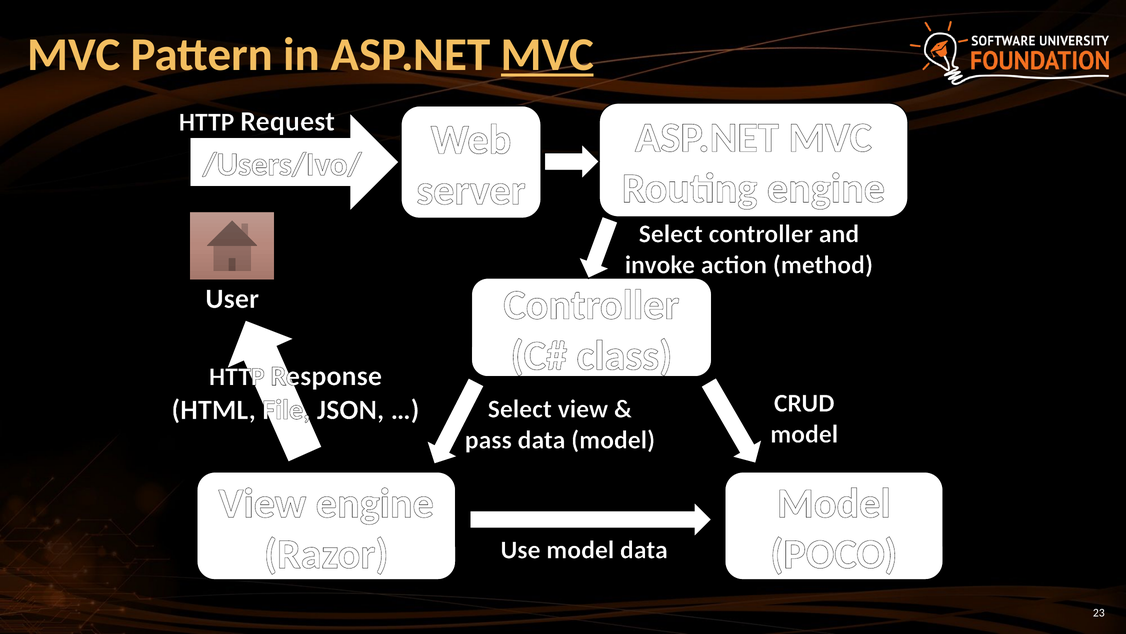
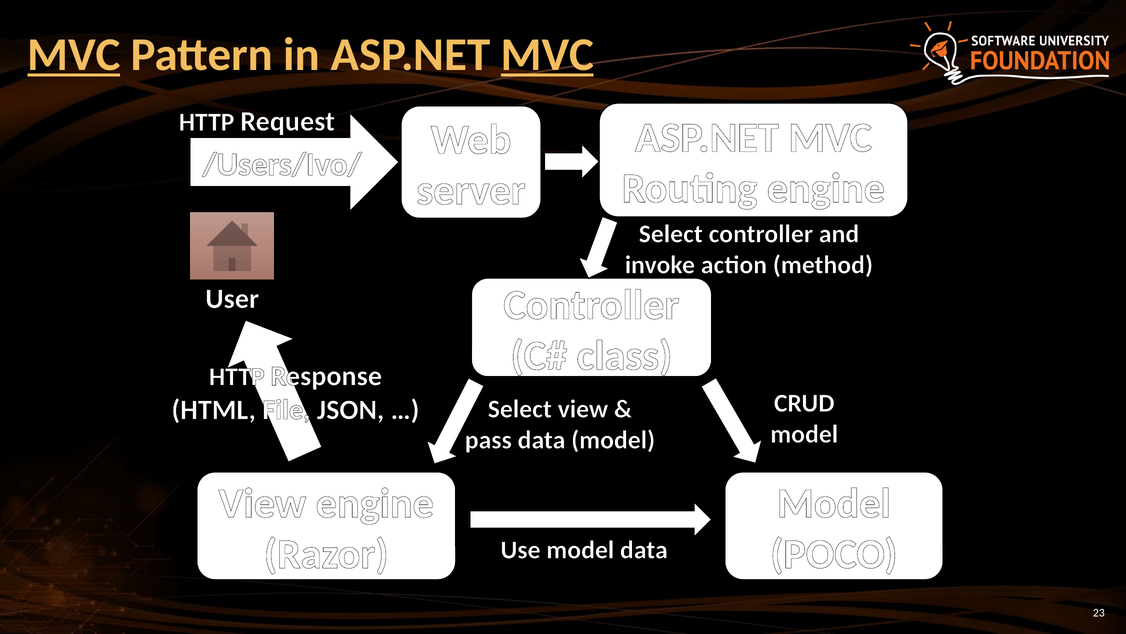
MVC underline: none -> present (74, 55)
